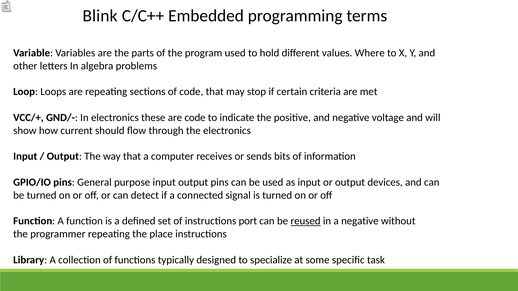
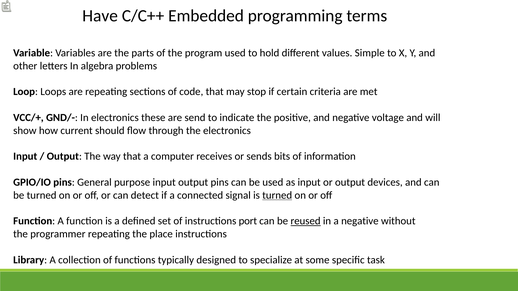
Blink: Blink -> Have (100, 16)
Where: Where -> Simple (370, 53)
are code: code -> send (195, 118)
turned underline: none -> present (277, 195)
